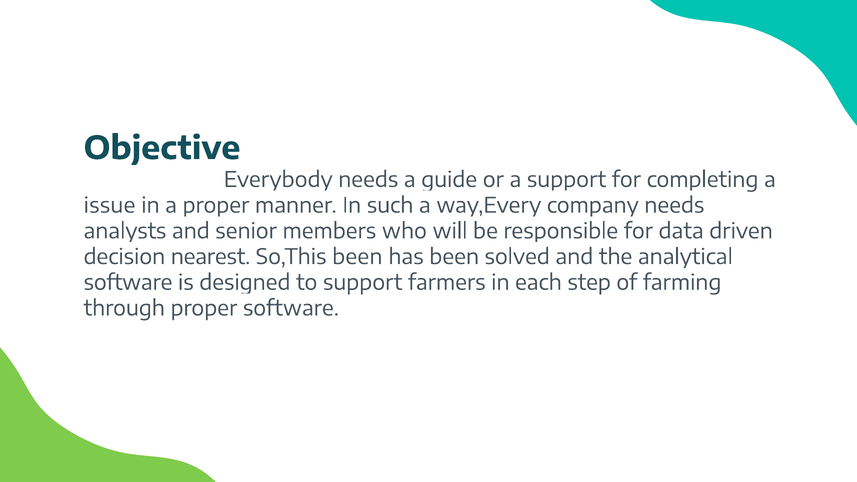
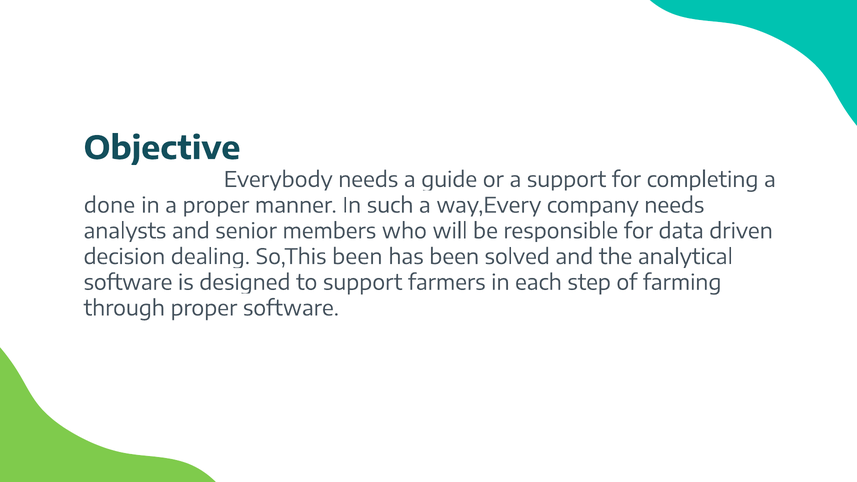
issue: issue -> done (109, 206)
nearest: nearest -> dealing (210, 257)
